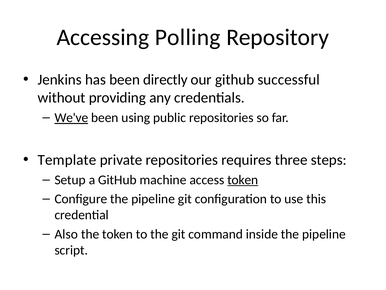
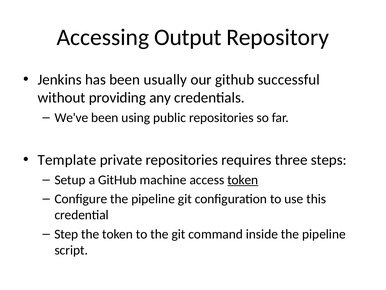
Polling: Polling -> Output (188, 37)
directly: directly -> usually (165, 80)
We've underline: present -> none (71, 118)
Also: Also -> Step (66, 234)
